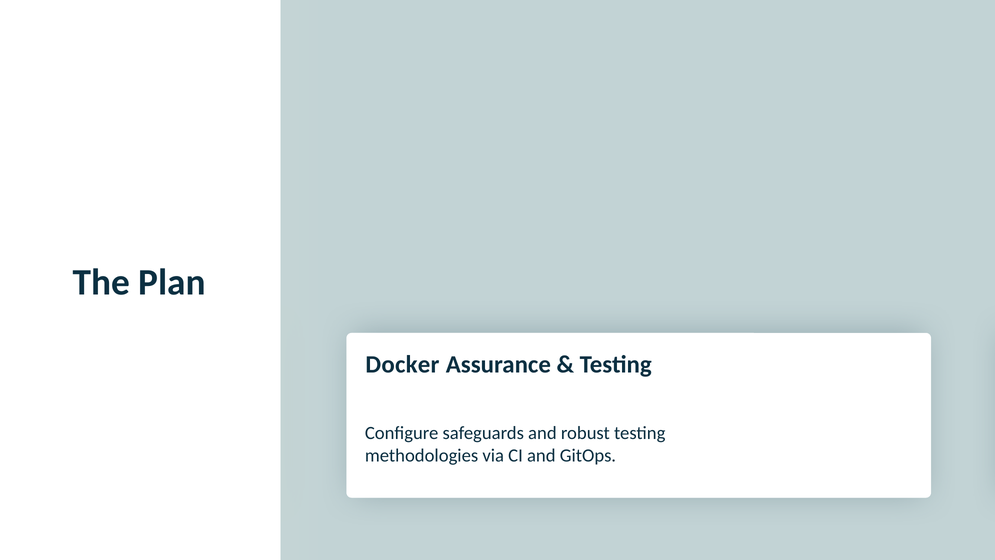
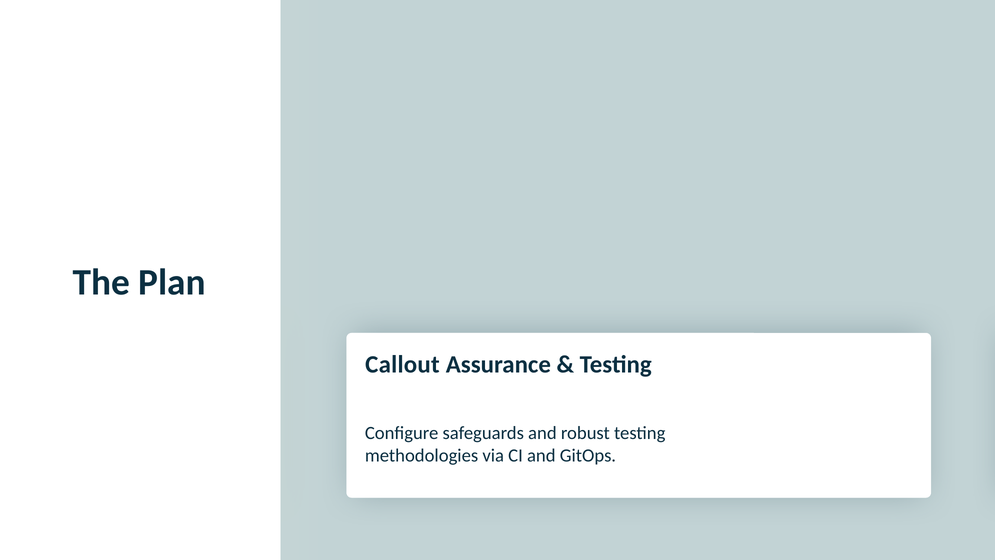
Docker: Docker -> Callout (402, 364)
